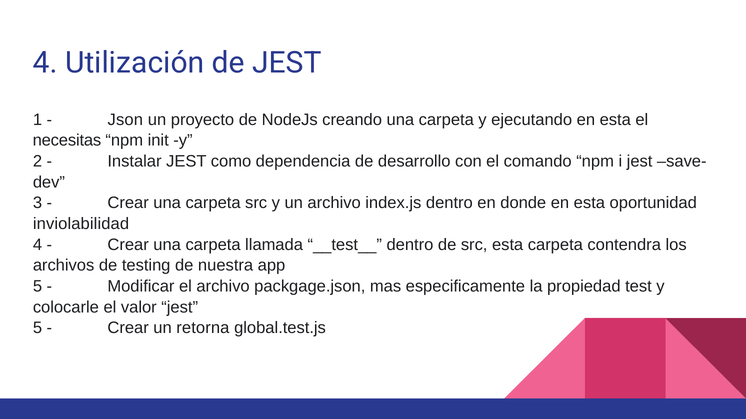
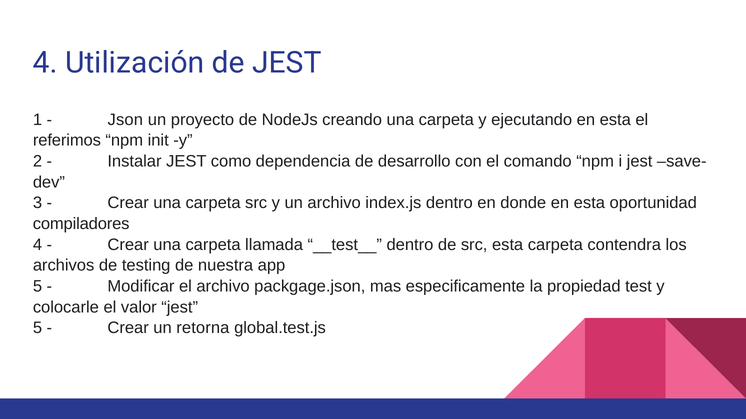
necesitas: necesitas -> referimos (67, 141)
inviolabilidad: inviolabilidad -> compiladores (81, 224)
